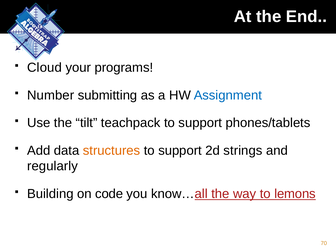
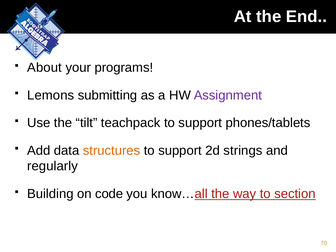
Cloud: Cloud -> About (45, 68)
Number: Number -> Lemons (51, 95)
Assignment colour: blue -> purple (228, 95)
lemons: lemons -> section (295, 194)
